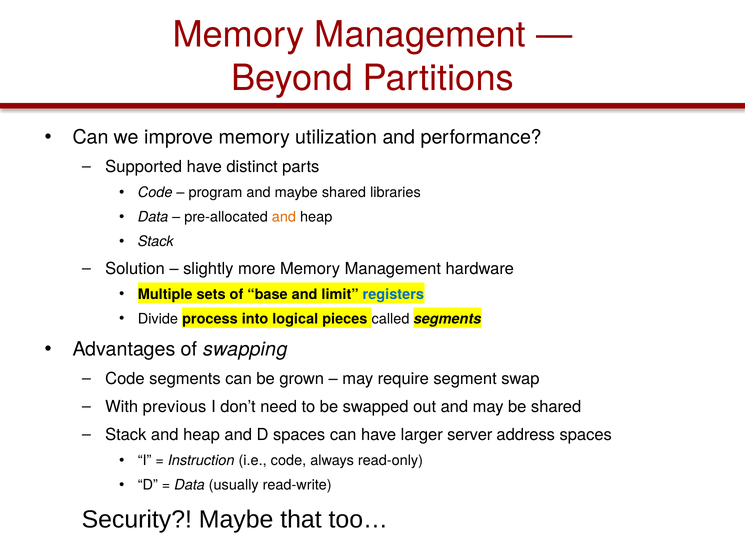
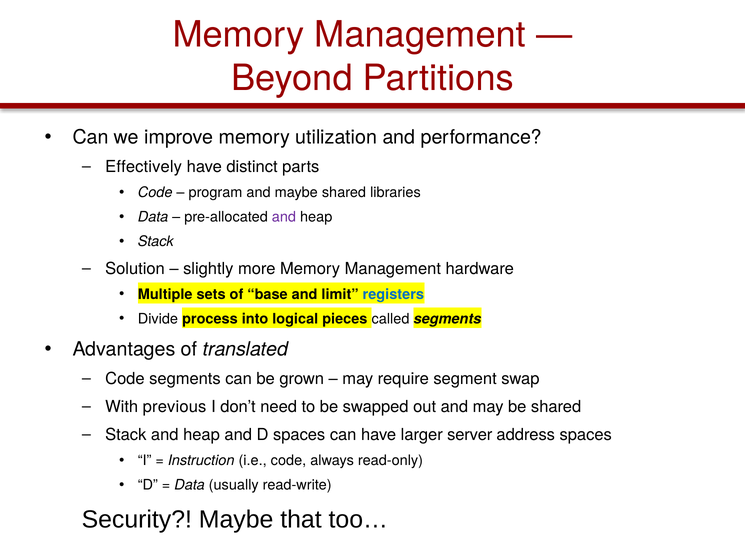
Supported: Supported -> Effectively (144, 167)
and colour: orange -> purple (284, 217)
swapping: swapping -> translated (245, 349)
